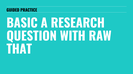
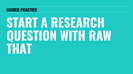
BASIC: BASIC -> START (22, 24)
